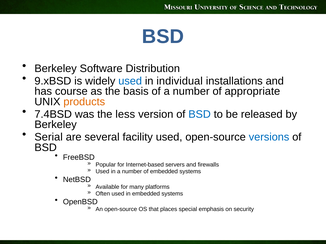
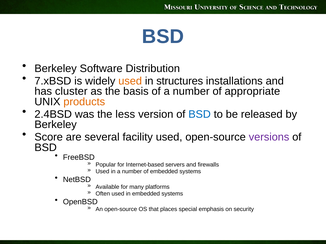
9.xBSD: 9.xBSD -> 7.xBSD (53, 81)
used colour: blue -> orange (130, 81)
individual: individual -> structures (180, 81)
course: course -> cluster (71, 92)
7.4BSD: 7.4BSD -> 2.4BSD (53, 114)
Serial: Serial -> Score (49, 137)
versions colour: blue -> purple (269, 137)
